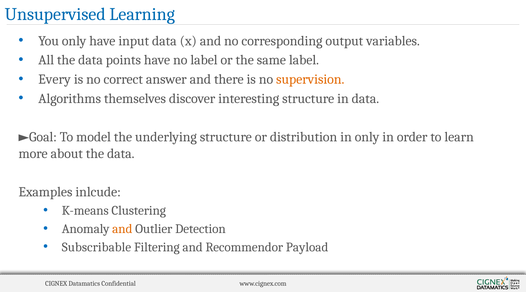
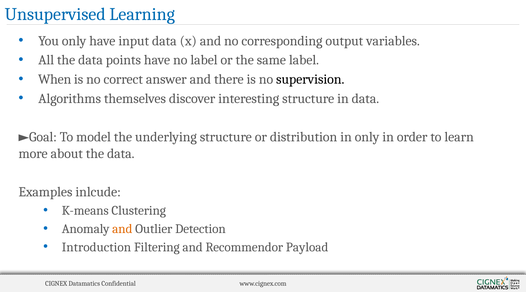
Every: Every -> When (55, 79)
supervision colour: orange -> black (310, 79)
Subscribable: Subscribable -> Introduction (96, 247)
